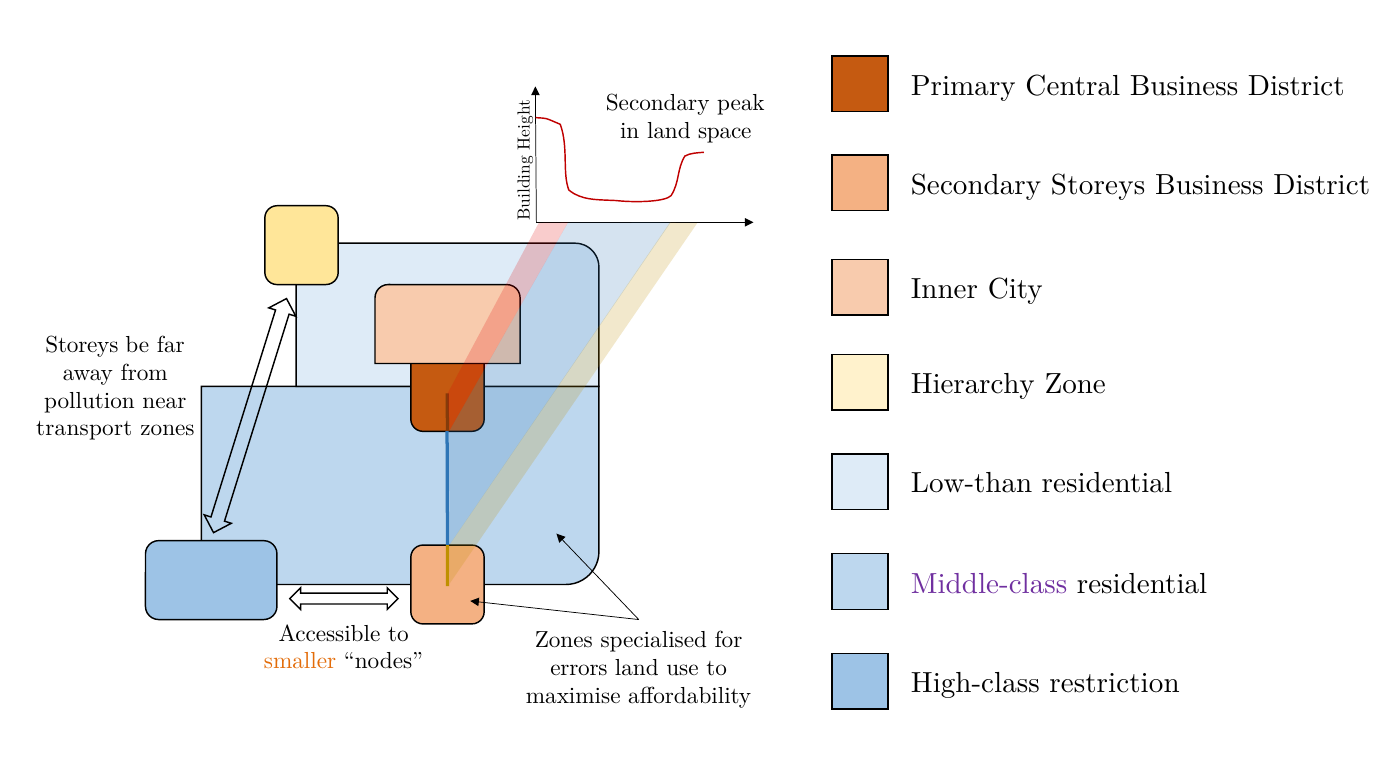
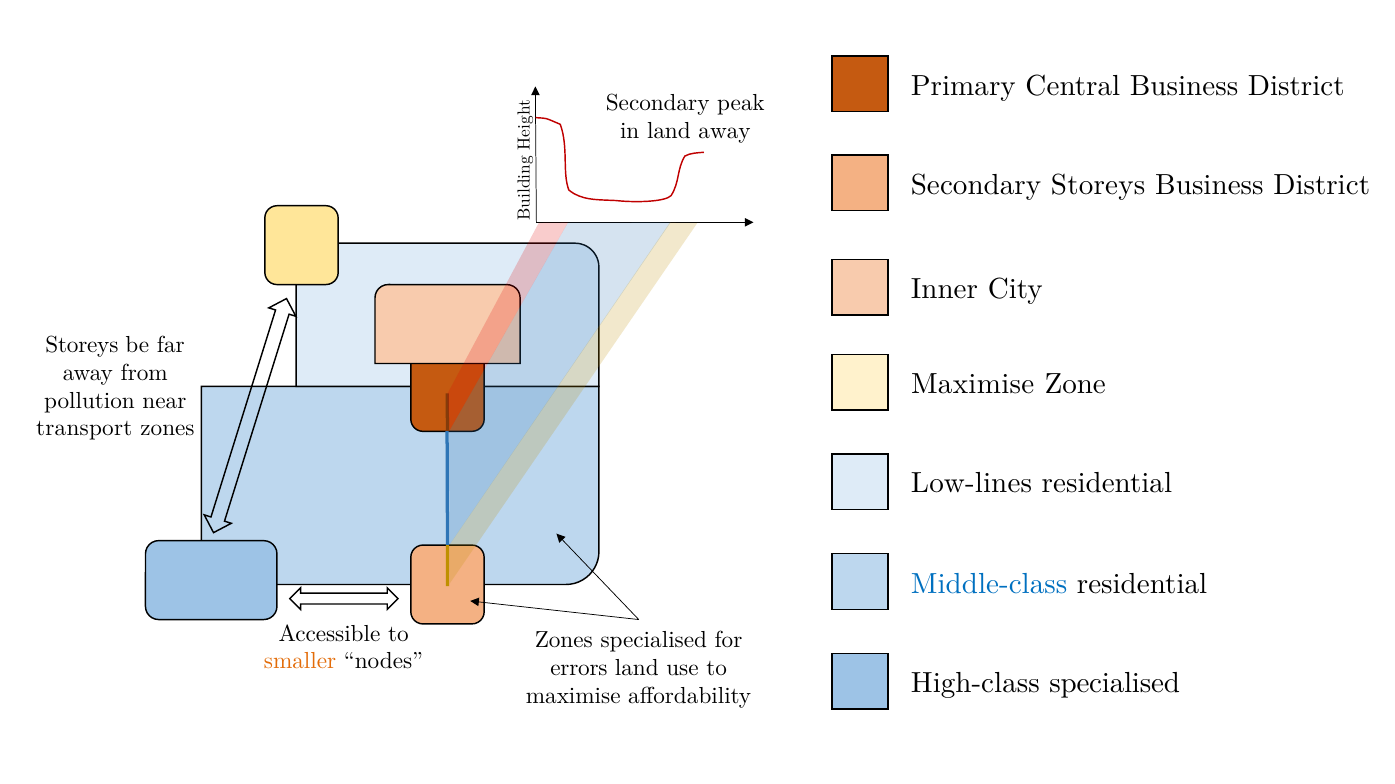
land space: space -> away (725, 131)
Hierarchy: Hierarchy -> Maximise (973, 384)
Low-than: Low-than -> Low-lines (971, 484)
Middle-class colour: purple -> blue (989, 584)
High-class restriction: restriction -> specialised (1115, 684)
